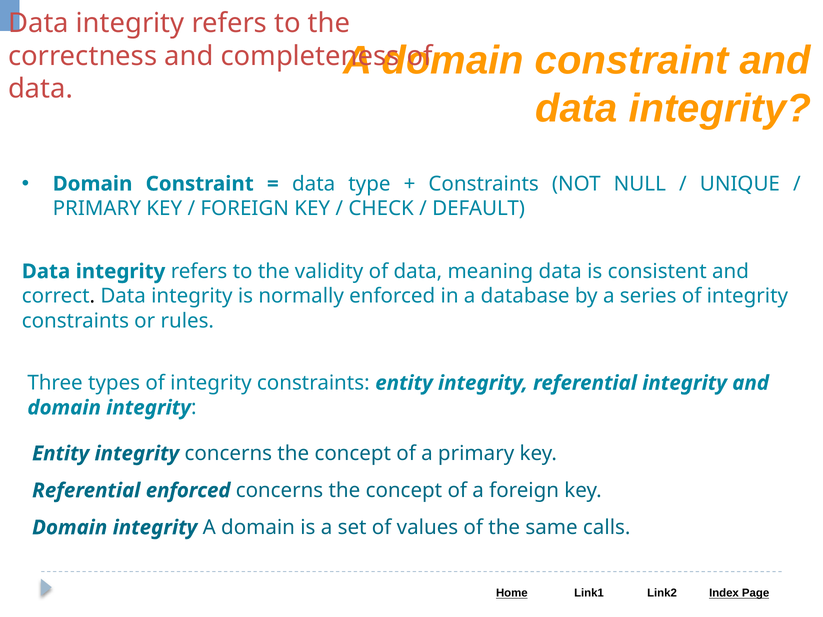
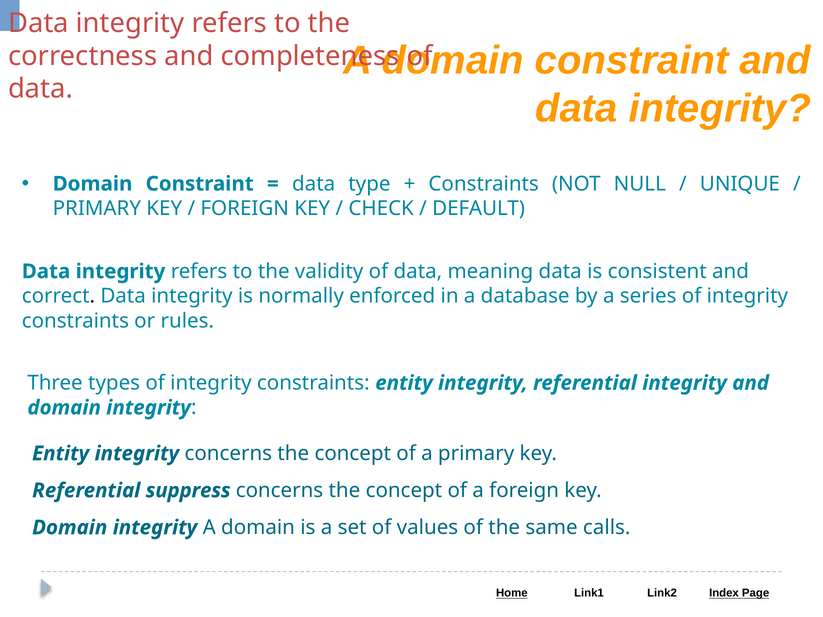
Referential enforced: enforced -> suppress (188, 491)
